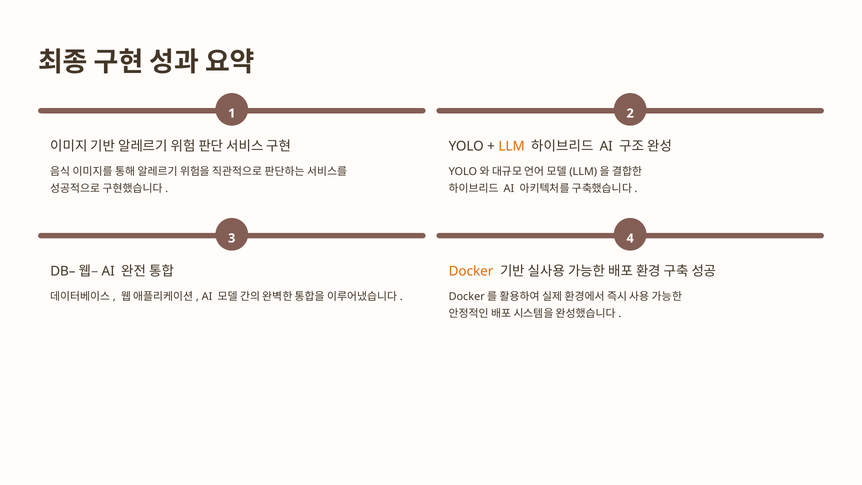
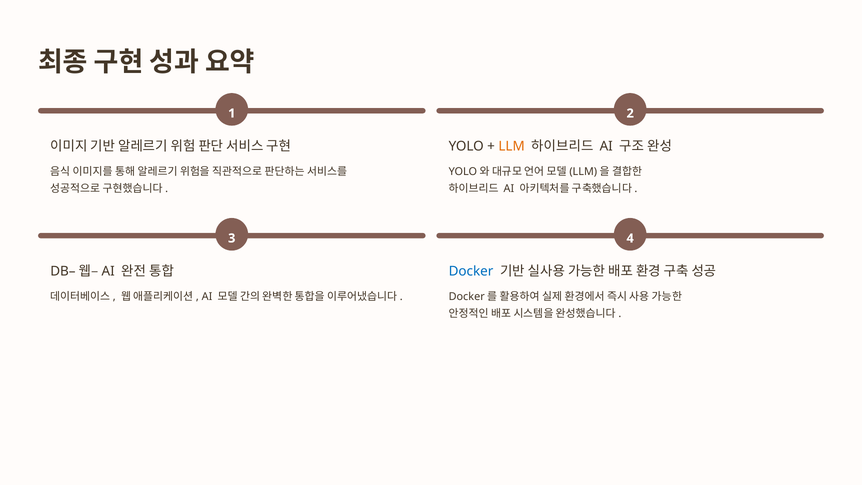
Docker colour: orange -> blue (471, 271)
